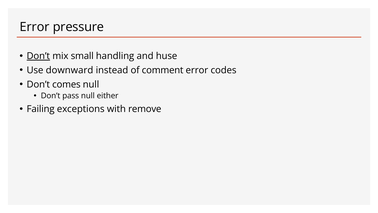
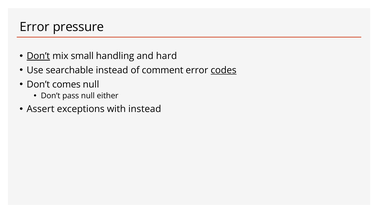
huse: huse -> hard (167, 56)
downward: downward -> searchable (70, 70)
codes underline: none -> present (224, 70)
Failing: Failing -> Assert (41, 109)
with remove: remove -> instead (145, 109)
